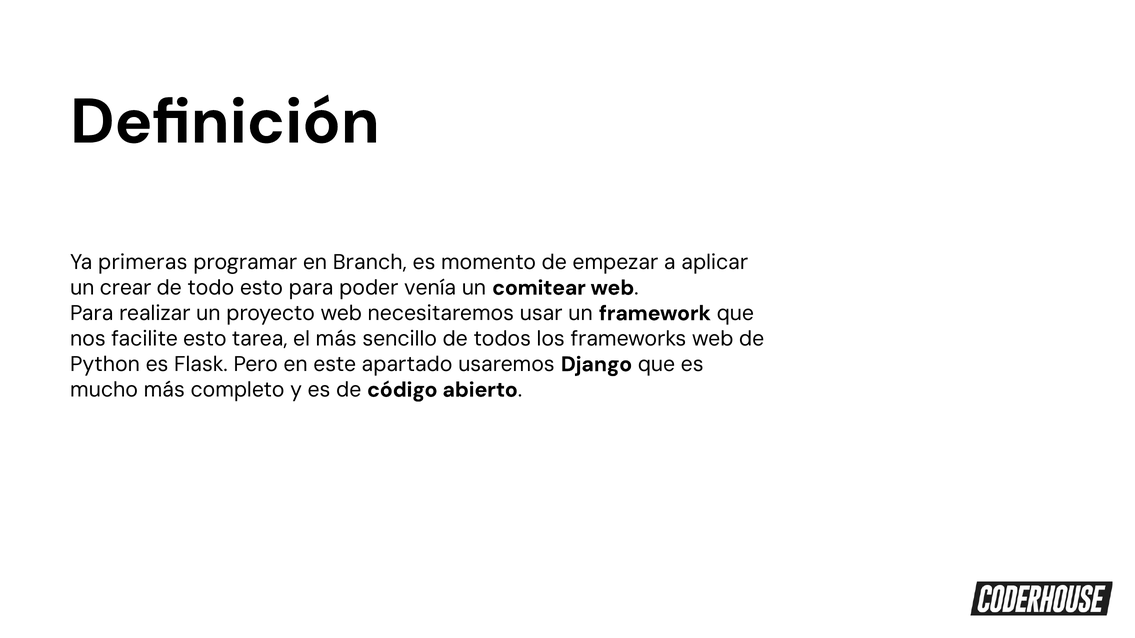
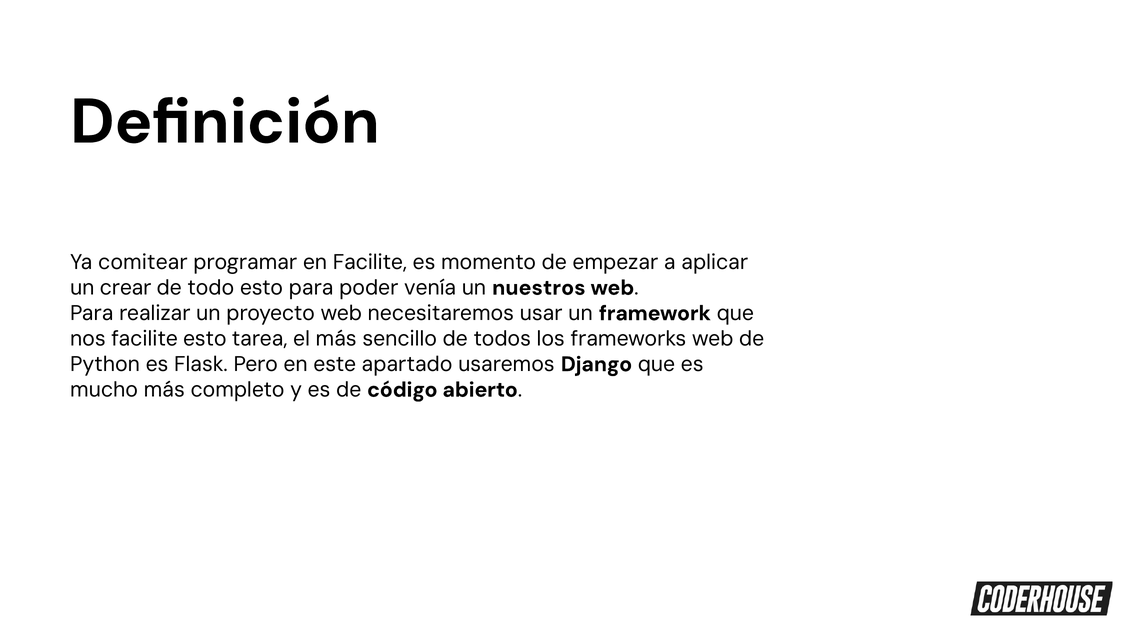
primeras: primeras -> comitear (143, 262)
en Branch: Branch -> Facilite (370, 262)
comitear: comitear -> nuestros (539, 288)
